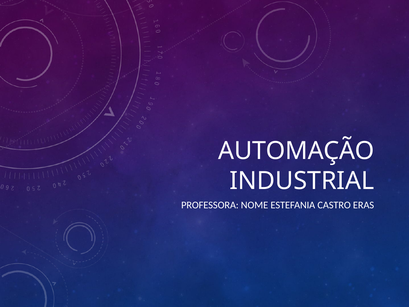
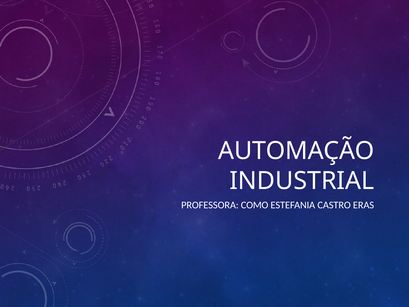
NOME: NOME -> COMO (255, 205)
